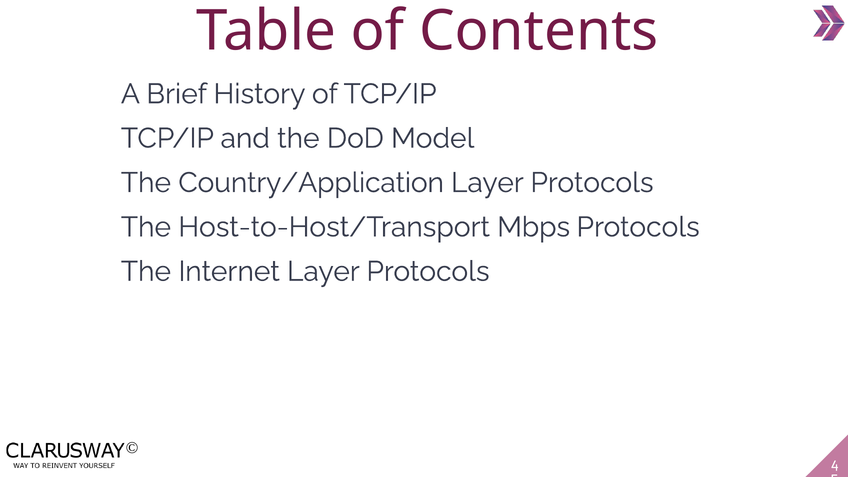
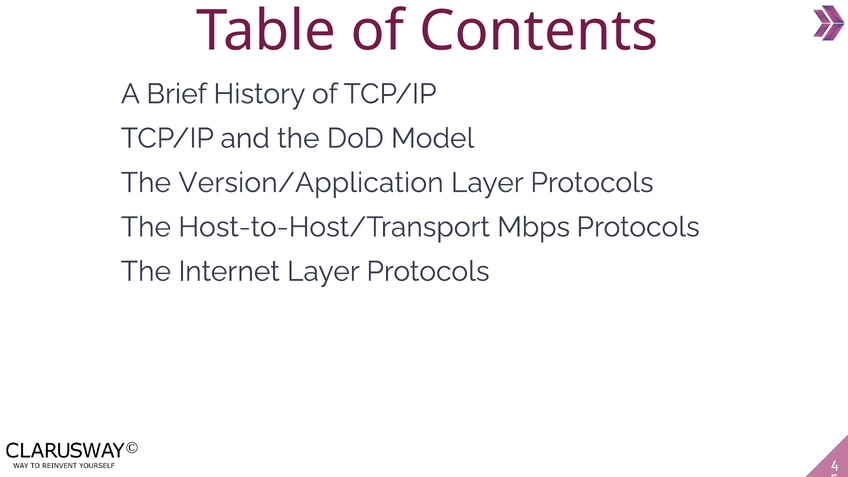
Country/Application: Country/Application -> Version/Application (311, 183)
